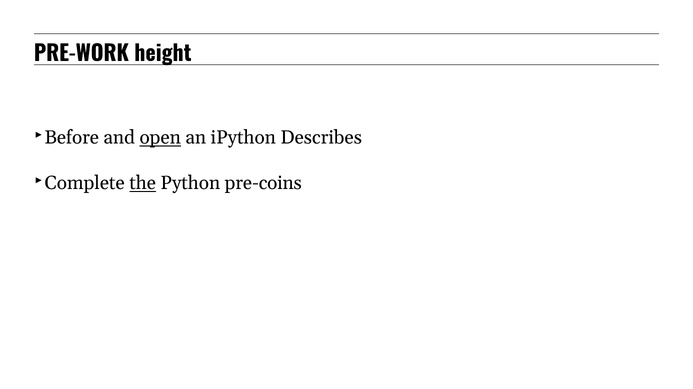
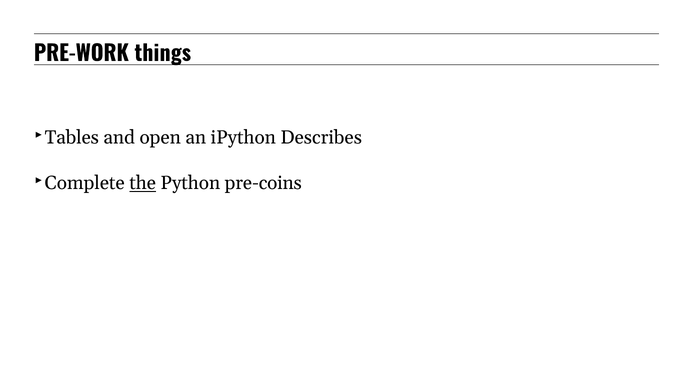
height: height -> things (163, 54)
Before: Before -> Tables (72, 138)
open underline: present -> none (160, 138)
